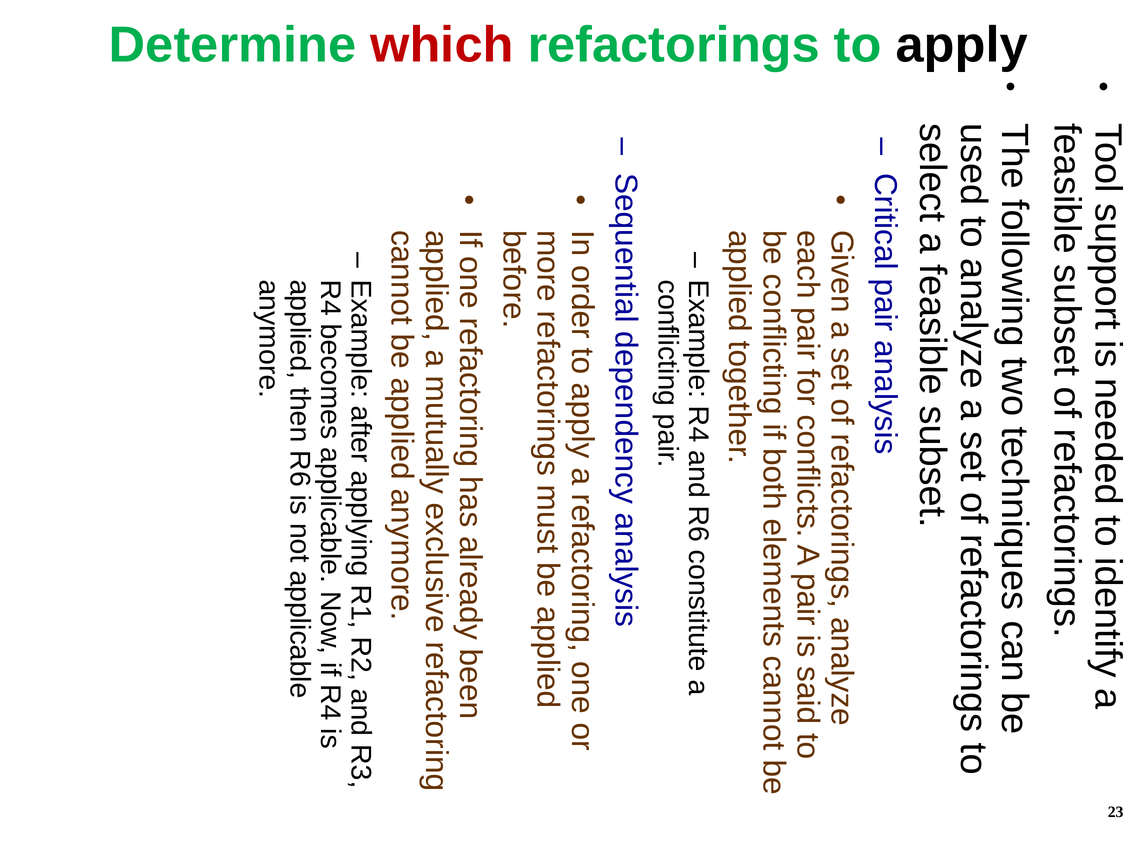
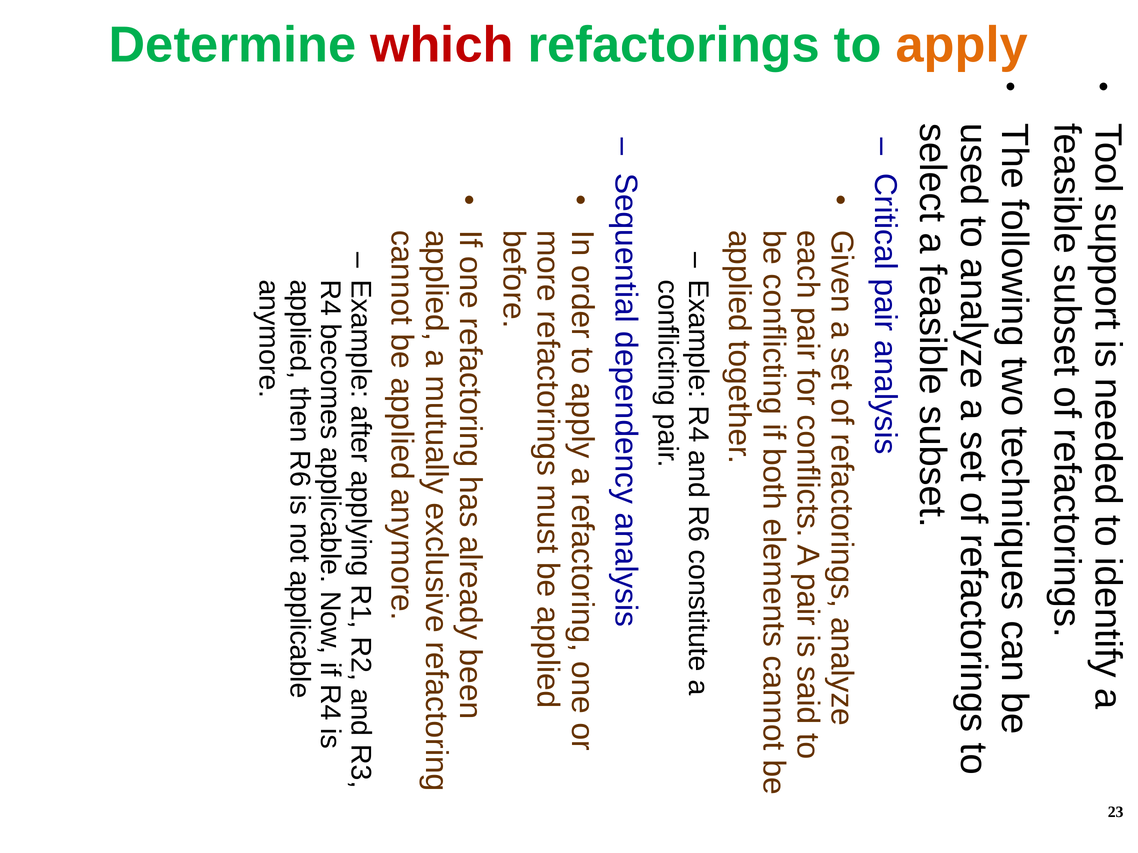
apply colour: black -> orange (962, 45)
